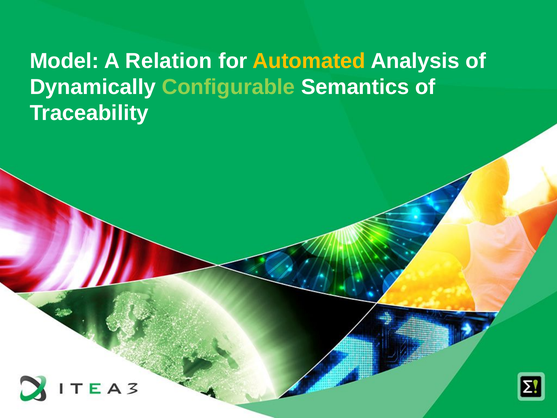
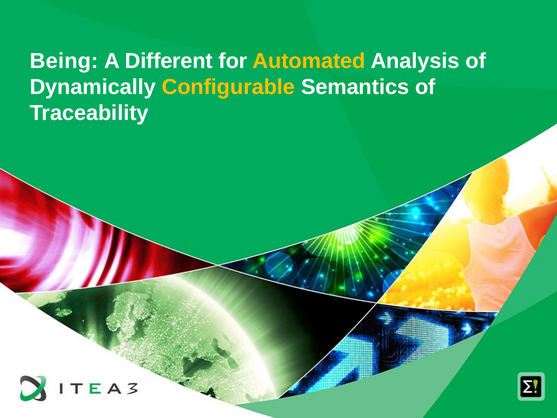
Model: Model -> Being (64, 61)
Relation: Relation -> Different (169, 61)
Configurable colour: light green -> yellow (228, 87)
